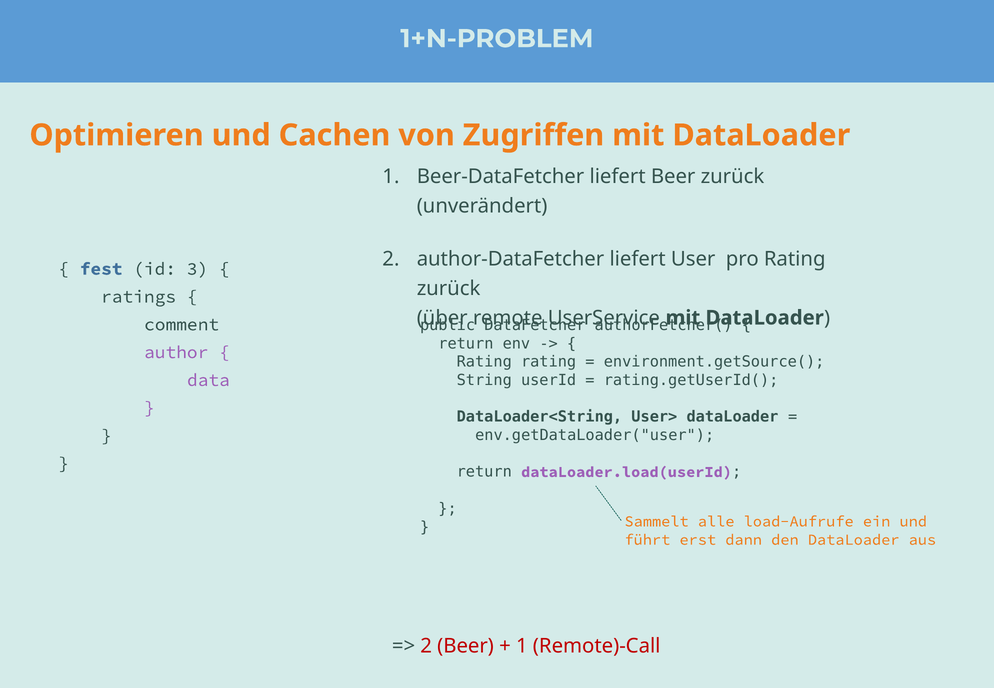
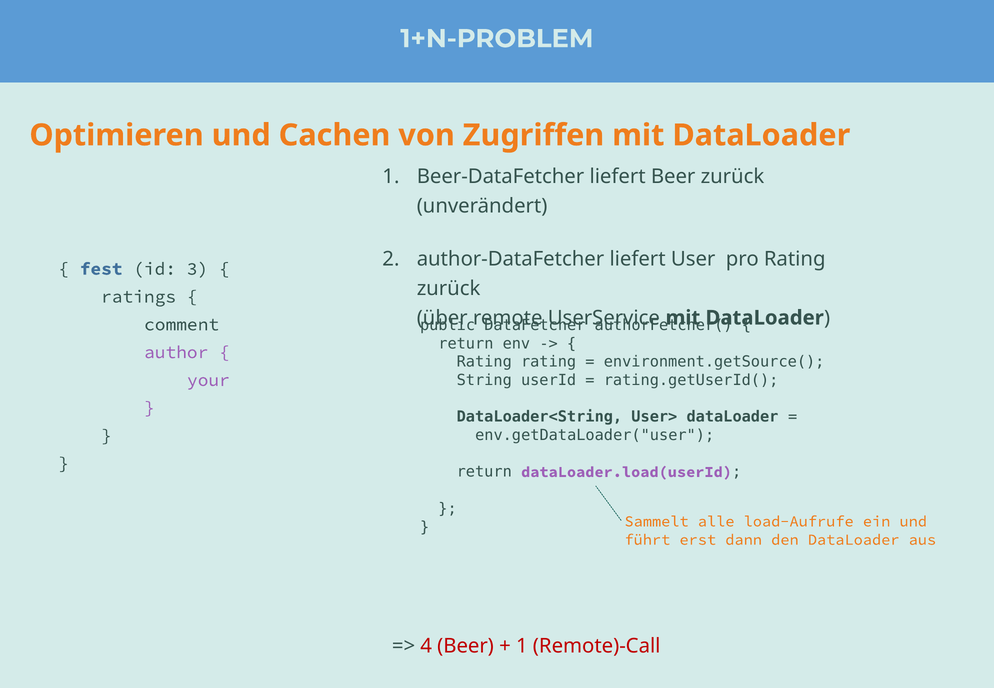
data: data -> your (208, 380)
2: 2 -> 4 (426, 646)
